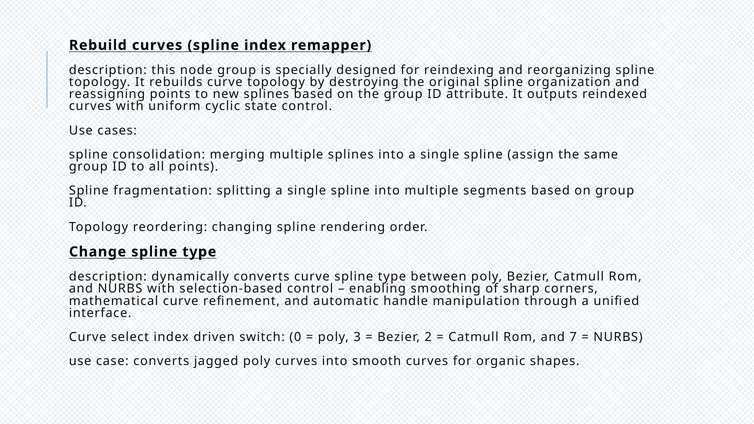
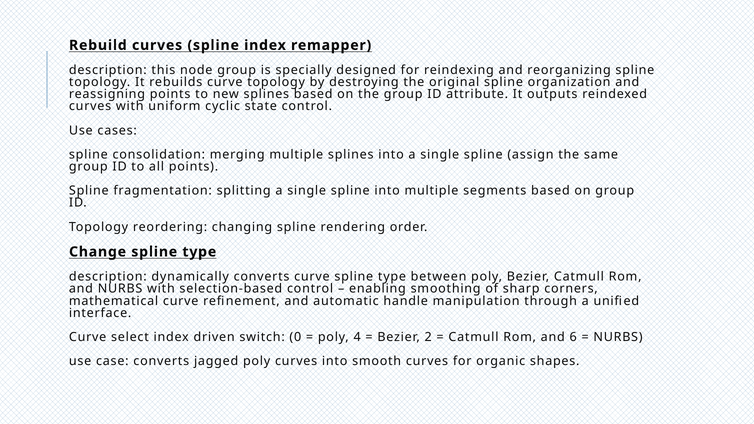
3: 3 -> 4 (357, 337)
7: 7 -> 6 (573, 337)
